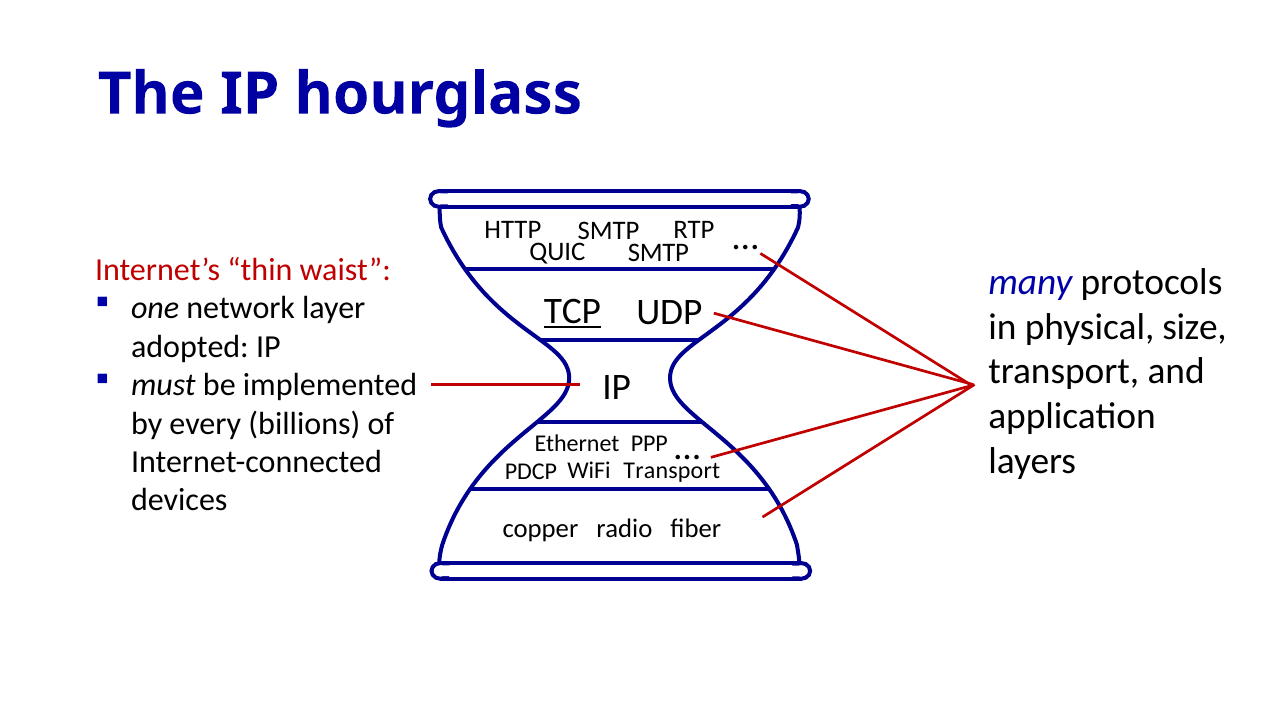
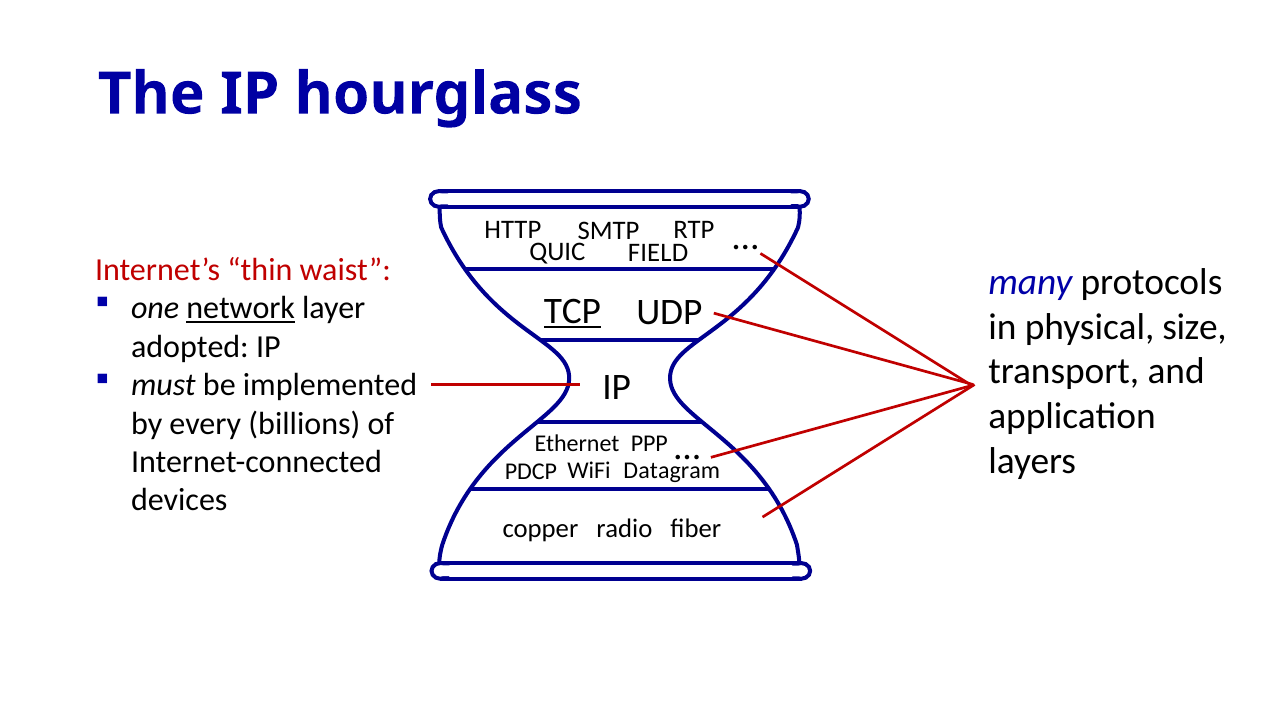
QUIC SMTP: SMTP -> FIELD (658, 253)
network underline: none -> present (241, 308)
WiFi Transport: Transport -> Datagram (672, 471)
